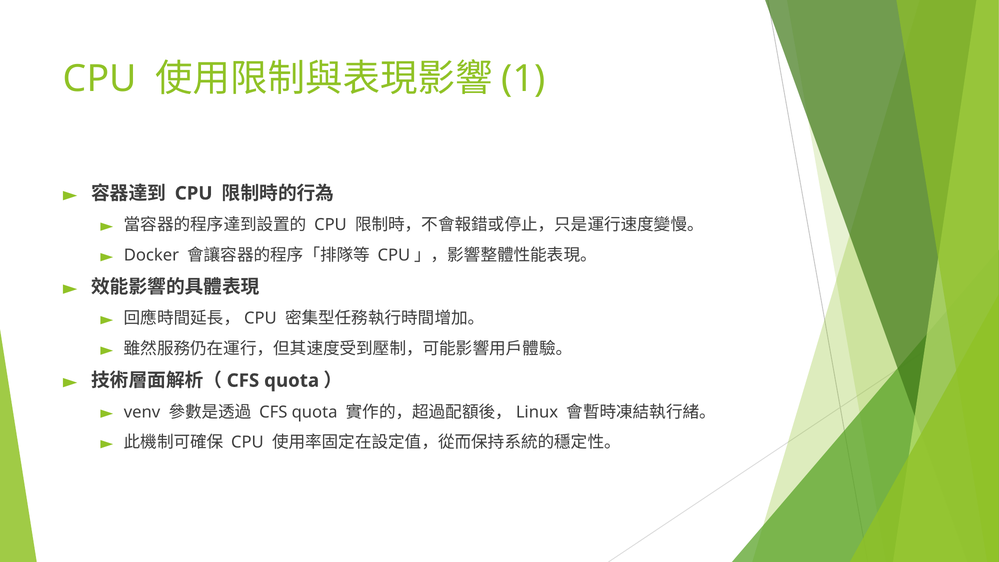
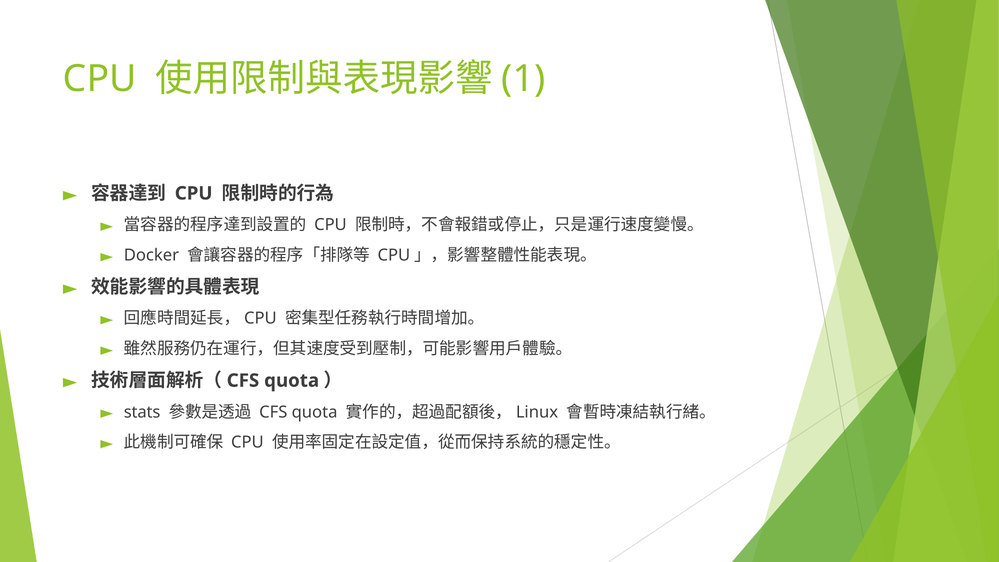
venv: venv -> stats (142, 412)
